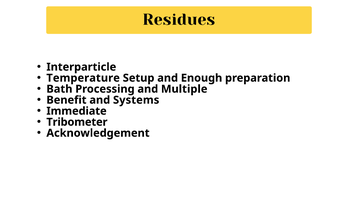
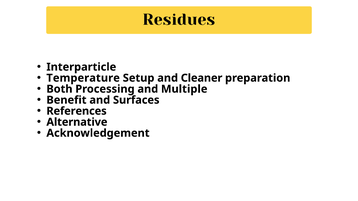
Enough: Enough -> Cleaner (202, 78)
Bath: Bath -> Both (59, 89)
Systems: Systems -> Surfaces (136, 100)
Immediate: Immediate -> References (77, 111)
Tribometer: Tribometer -> Alternative (77, 122)
